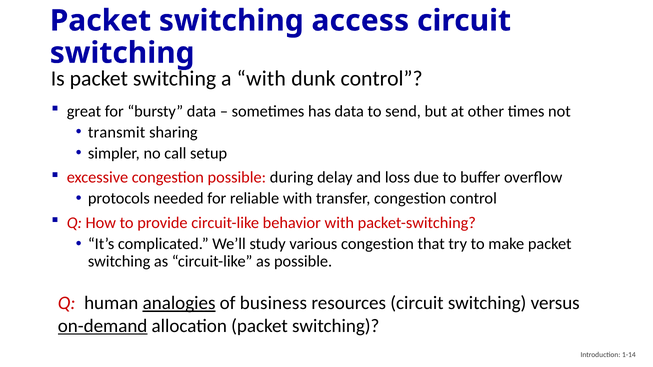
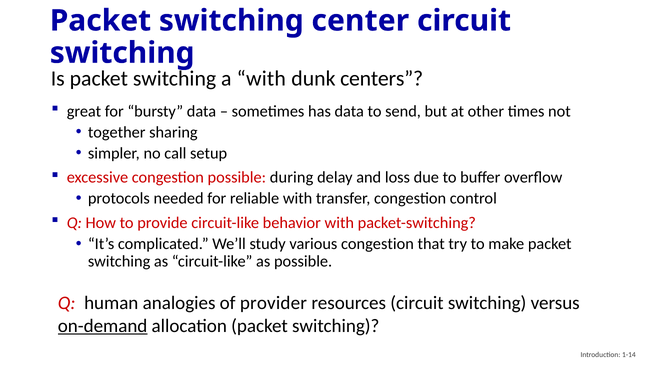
access: access -> center (360, 21)
dunk control: control -> centers (382, 79)
transmit: transmit -> together (117, 132)
analogies underline: present -> none (179, 303)
business: business -> provider (273, 303)
